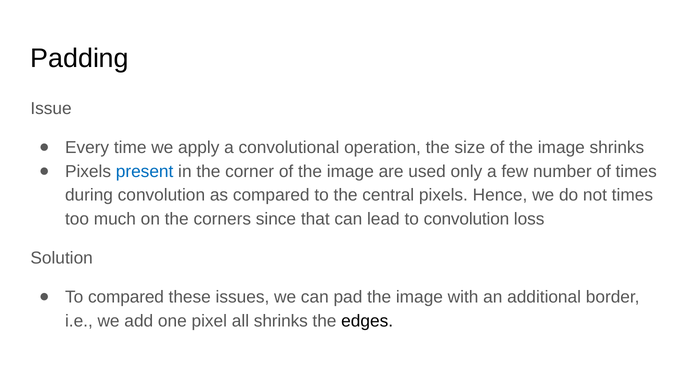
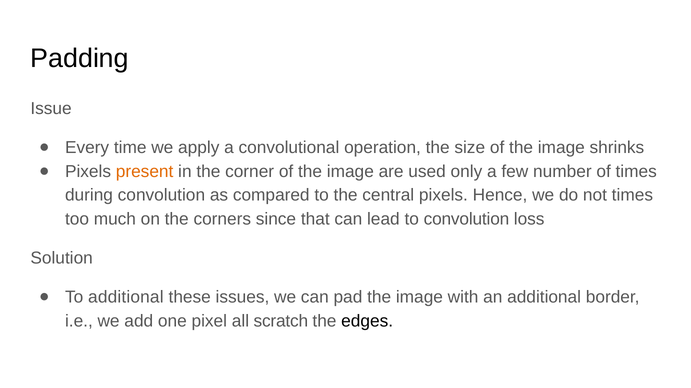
present colour: blue -> orange (145, 172)
To compared: compared -> additional (126, 298)
all shrinks: shrinks -> scratch (281, 322)
